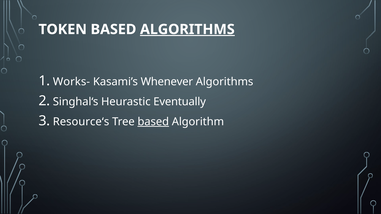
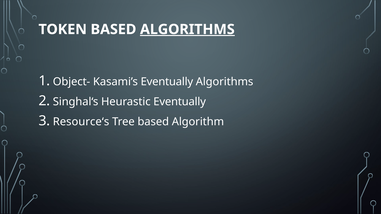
Works-: Works- -> Object- (72, 82)
Kasami’s Whenever: Whenever -> Eventually (167, 82)
based underline: present -> none (153, 122)
